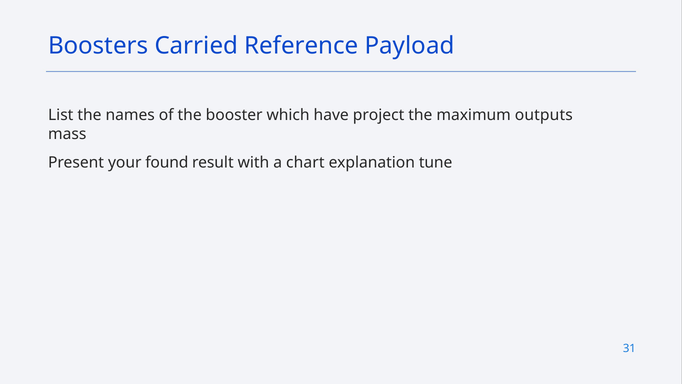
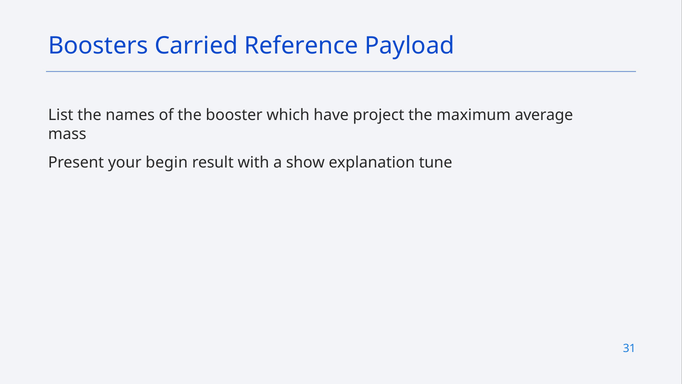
outputs: outputs -> average (544, 115)
found: found -> begin (167, 162)
chart: chart -> show (305, 162)
